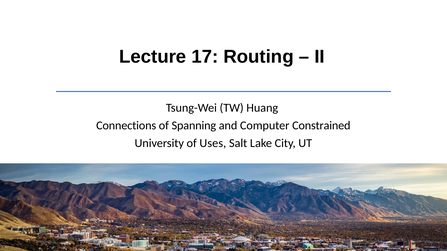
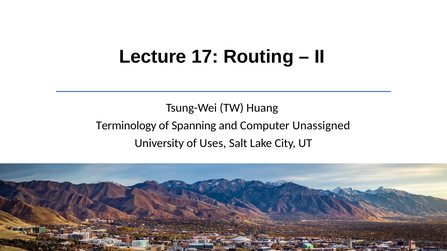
Connections: Connections -> Terminology (126, 126)
Constrained: Constrained -> Unassigned (321, 126)
